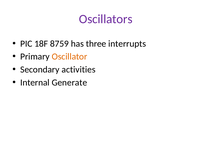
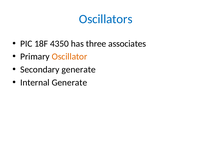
Oscillators colour: purple -> blue (106, 19)
8759: 8759 -> 4350 (59, 44)
interrupts: interrupts -> associates (127, 44)
Secondary activities: activities -> generate (79, 70)
